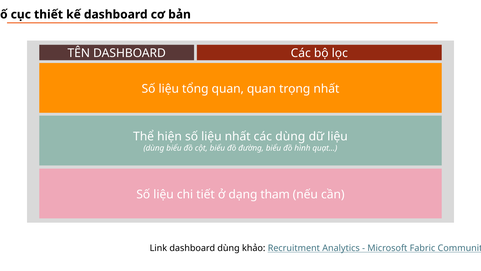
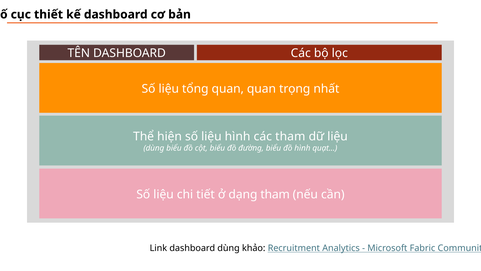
liệu nhất: nhất -> hình (238, 136)
các dùng: dùng -> tham (290, 136)
